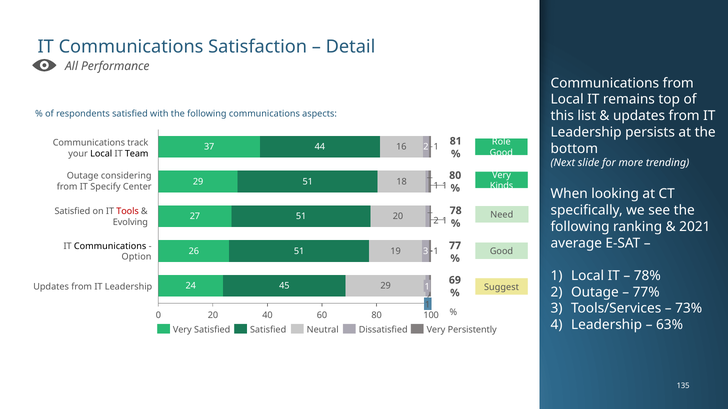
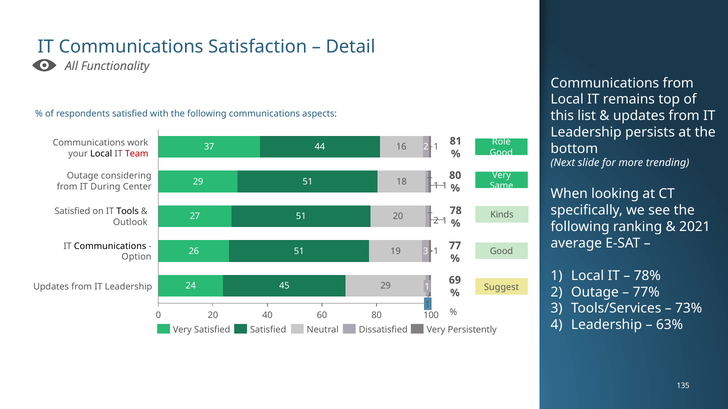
Performance: Performance -> Functionality (115, 66)
track: track -> work (138, 143)
Team colour: black -> red (137, 154)
Kinds: Kinds -> Same (502, 186)
Specify: Specify -> During (105, 187)
Tools colour: red -> black (128, 212)
Need: Need -> Kinds (502, 215)
Evolving: Evolving -> Outlook (130, 223)
